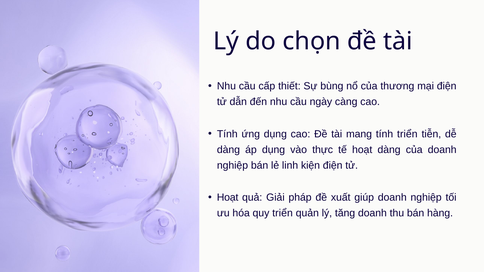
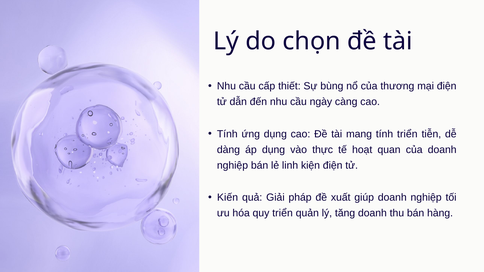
hoạt dàng: dàng -> quan (389, 150)
Hoạt: Hoạt -> Kiến (228, 198)
